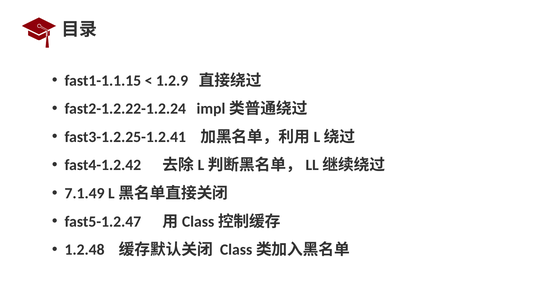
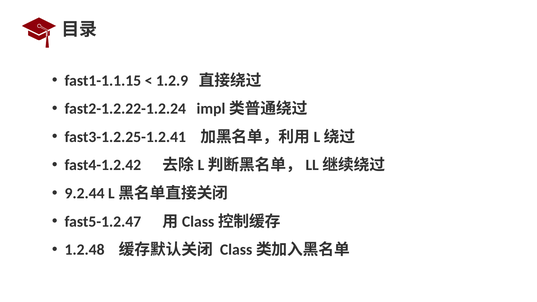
7.1.49: 7.1.49 -> 9.2.44 (85, 193)
